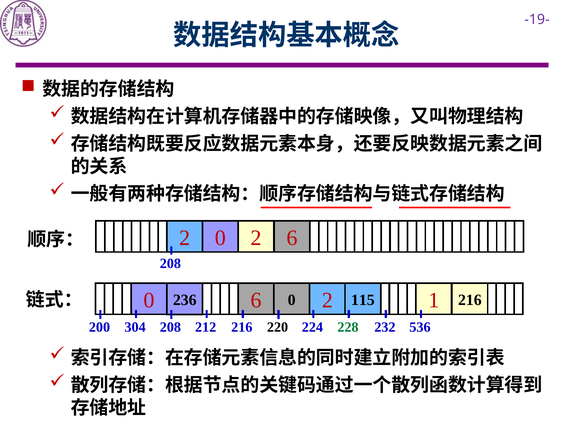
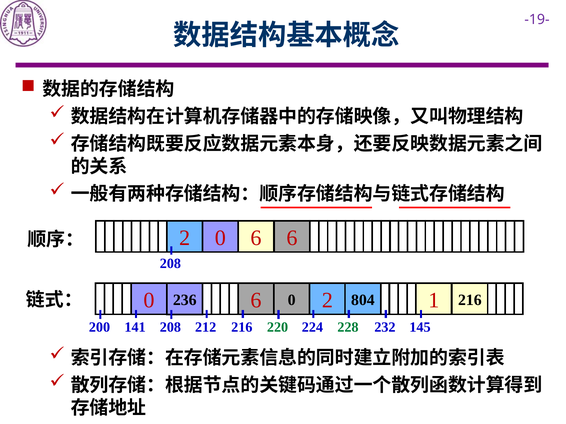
0 2: 2 -> 6 (256, 238)
115: 115 -> 804 (363, 300)
304: 304 -> 141 (135, 327)
220 colour: black -> green (278, 327)
536: 536 -> 145 (420, 327)
